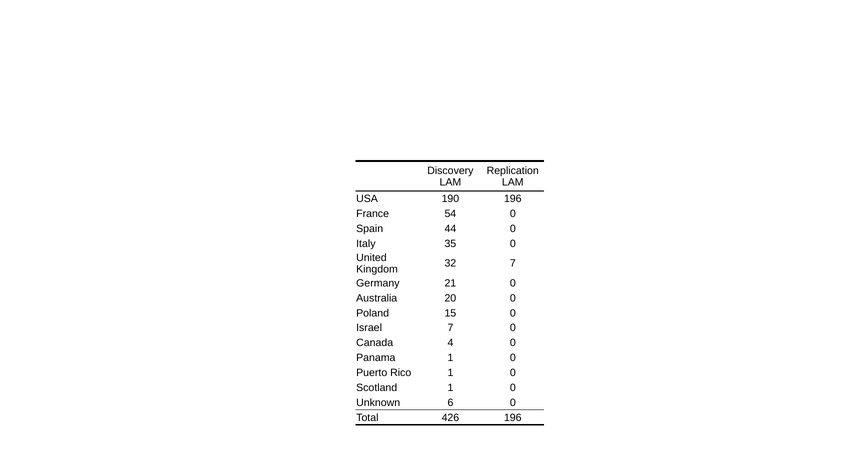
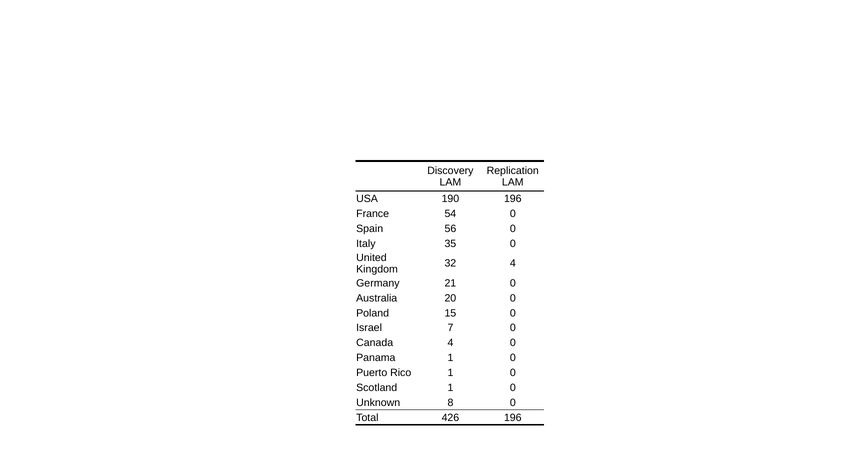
44: 44 -> 56 (450, 229)
32 7: 7 -> 4 (513, 264)
6: 6 -> 8 (450, 403)
